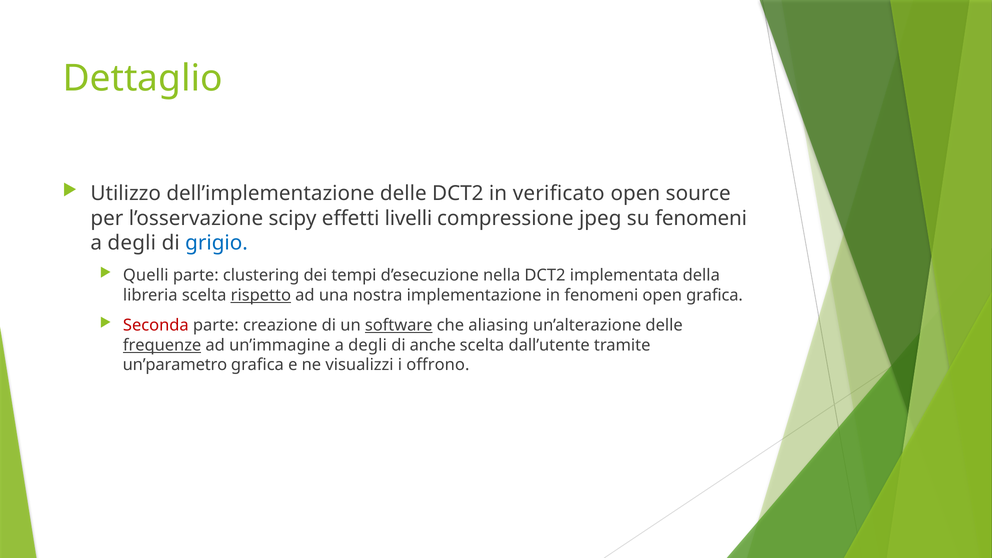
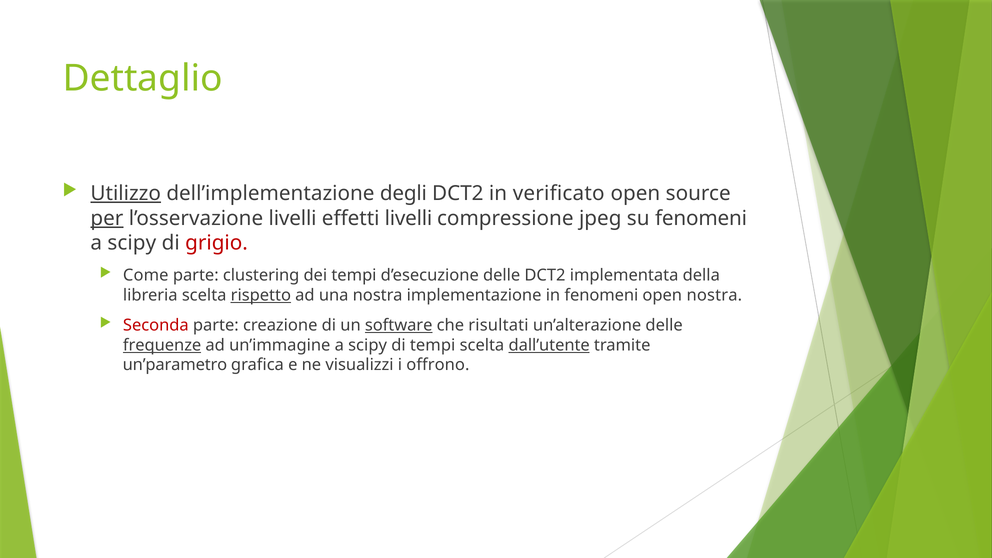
Utilizzo underline: none -> present (126, 193)
dell’implementazione delle: delle -> degli (403, 193)
per underline: none -> present (107, 218)
l’osservazione scipy: scipy -> livelli (293, 218)
degli: degli -> scipy (132, 243)
grigio colour: blue -> red (217, 243)
Quelli: Quelli -> Come (146, 275)
d’esecuzione nella: nella -> delle (502, 275)
open grafica: grafica -> nostra (714, 295)
aliasing: aliasing -> risultati (498, 325)
un’immagine a degli: degli -> scipy (368, 345)
di anche: anche -> tempi (433, 345)
dall’utente underline: none -> present (549, 345)
